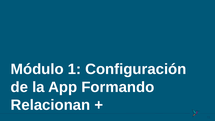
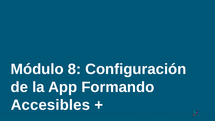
1: 1 -> 8 (74, 69)
Relacionan: Relacionan -> Accesibles (50, 105)
